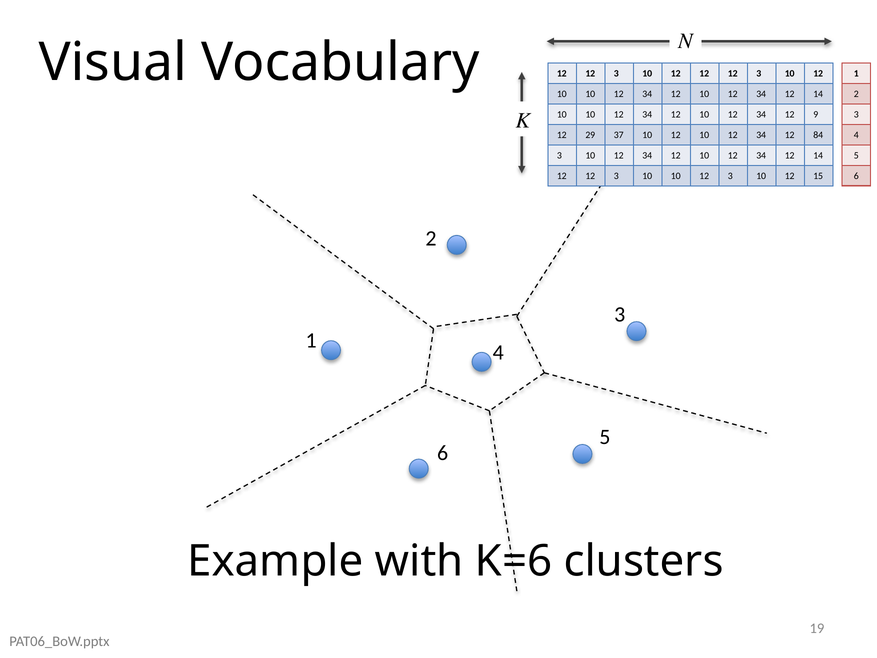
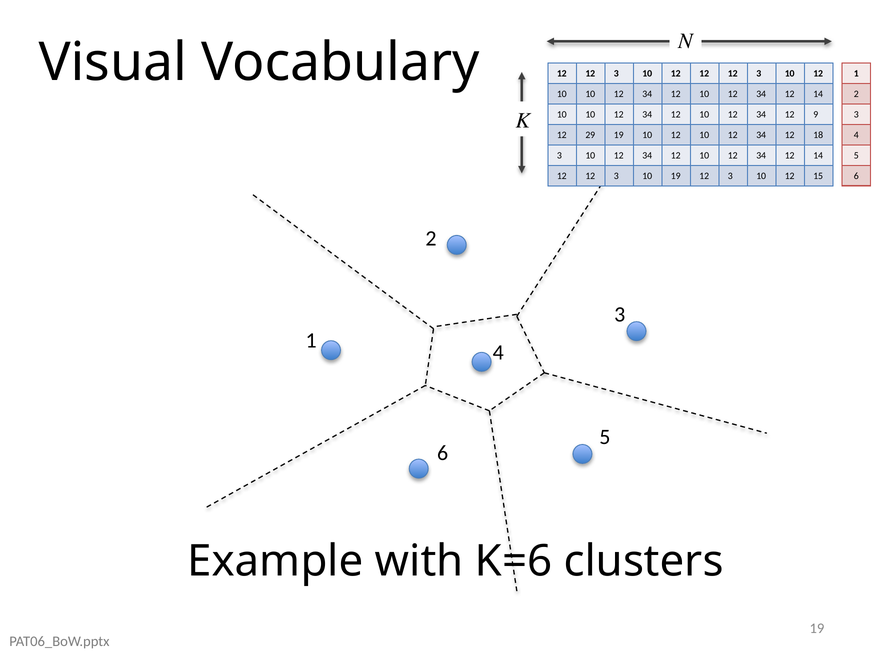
29 37: 37 -> 19 (619, 135)
84: 84 -> 18 (818, 135)
3 10 10: 10 -> 19 (676, 176)
